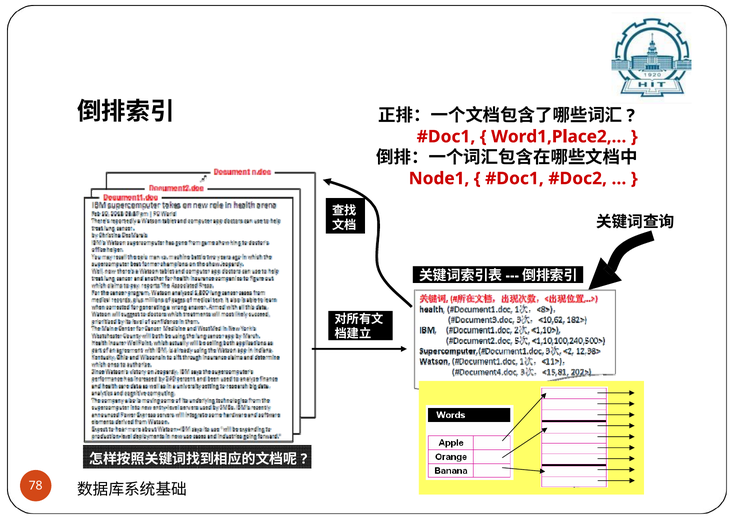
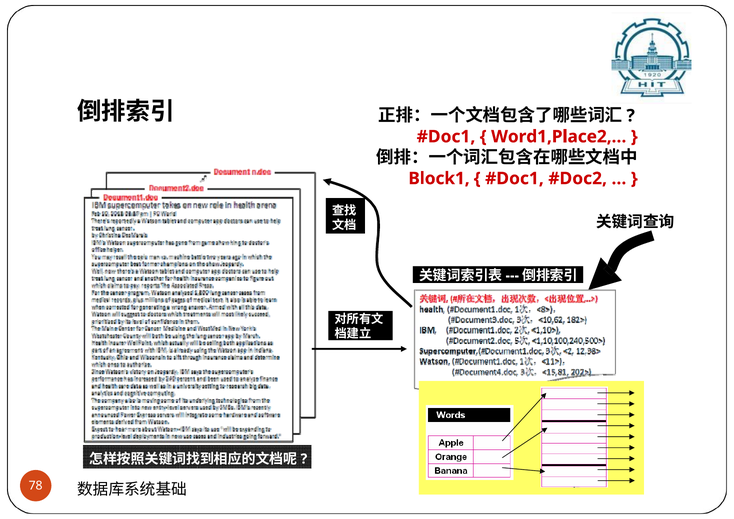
Node1: Node1 -> Block1 (439, 179)
